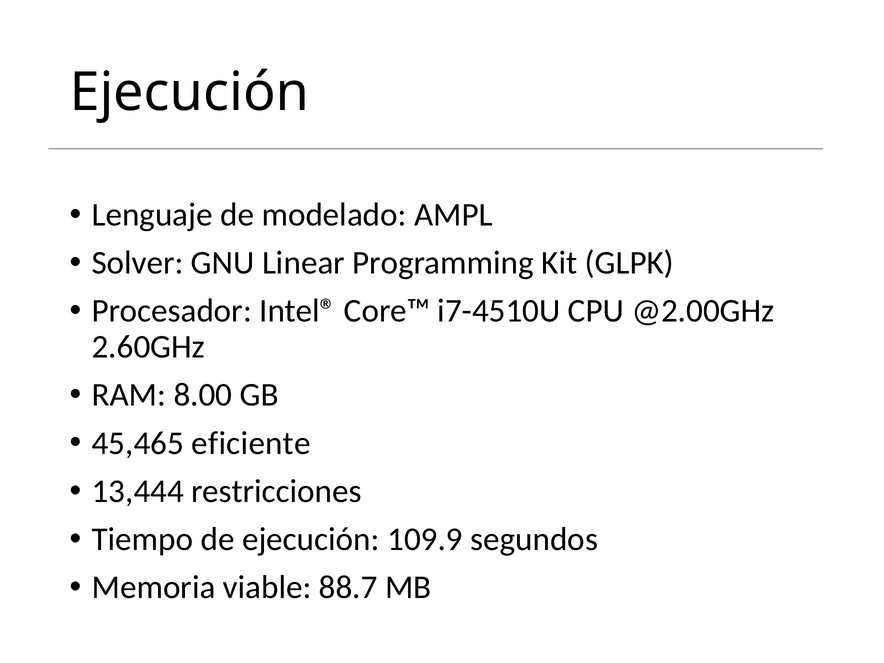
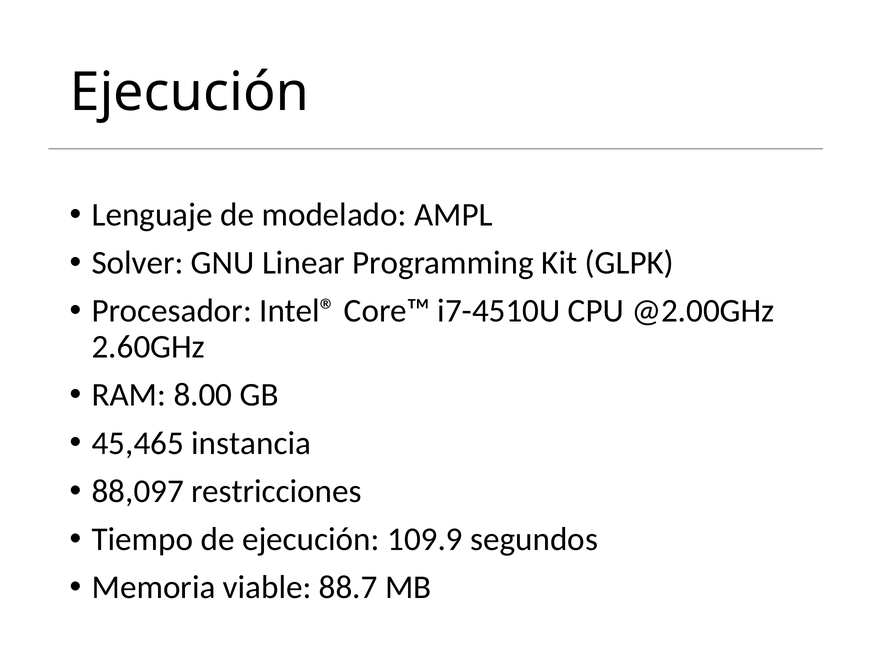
eficiente: eficiente -> instancia (251, 443)
13,444: 13,444 -> 88,097 (138, 491)
